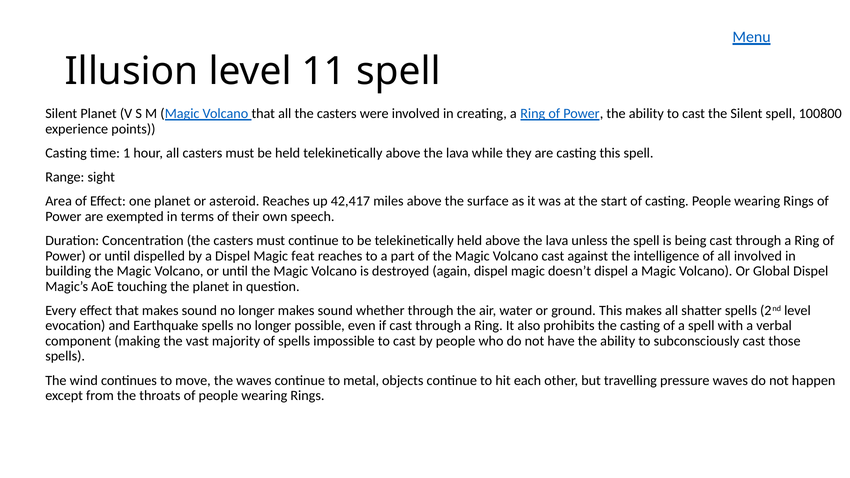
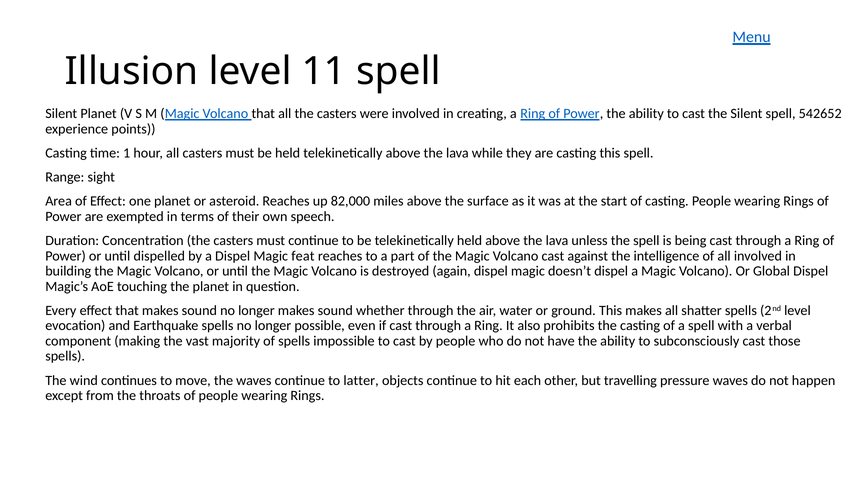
100800: 100800 -> 542652 (820, 114)
42,417: 42,417 -> 82,000 (350, 201)
metal: metal -> latter (361, 381)
